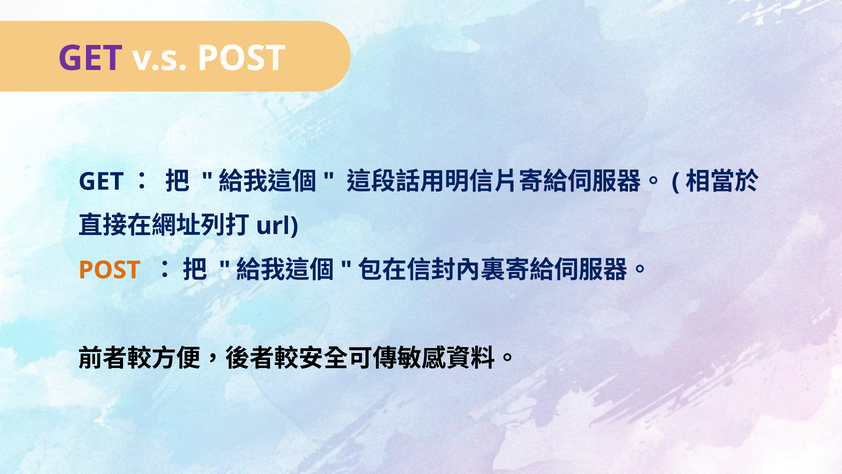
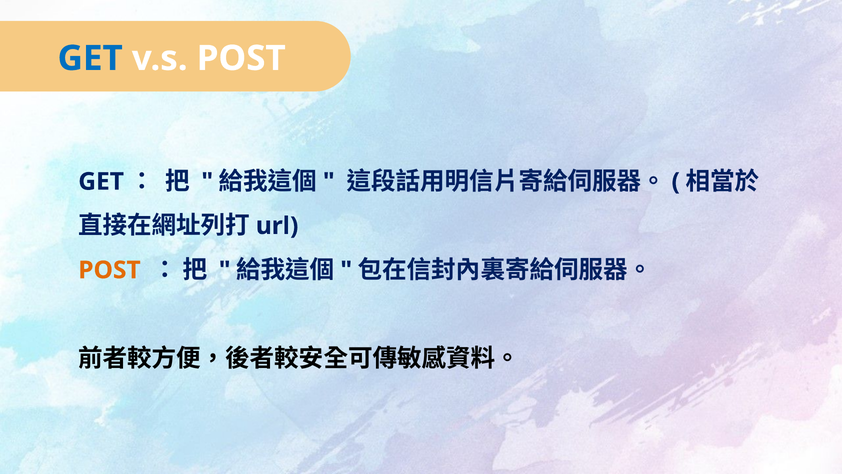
GET colour: purple -> blue (90, 58)
